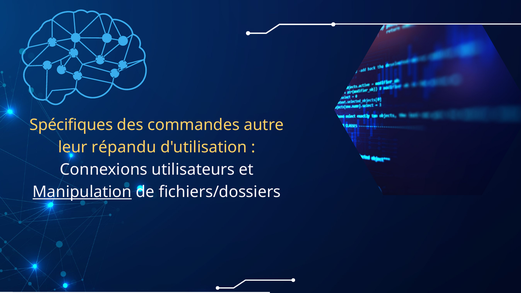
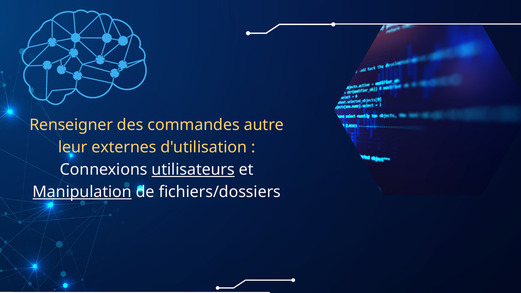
Spécifiques: Spécifiques -> Renseigner (71, 125)
répandu: répandu -> externes (124, 147)
utilisateurs underline: none -> present (193, 170)
